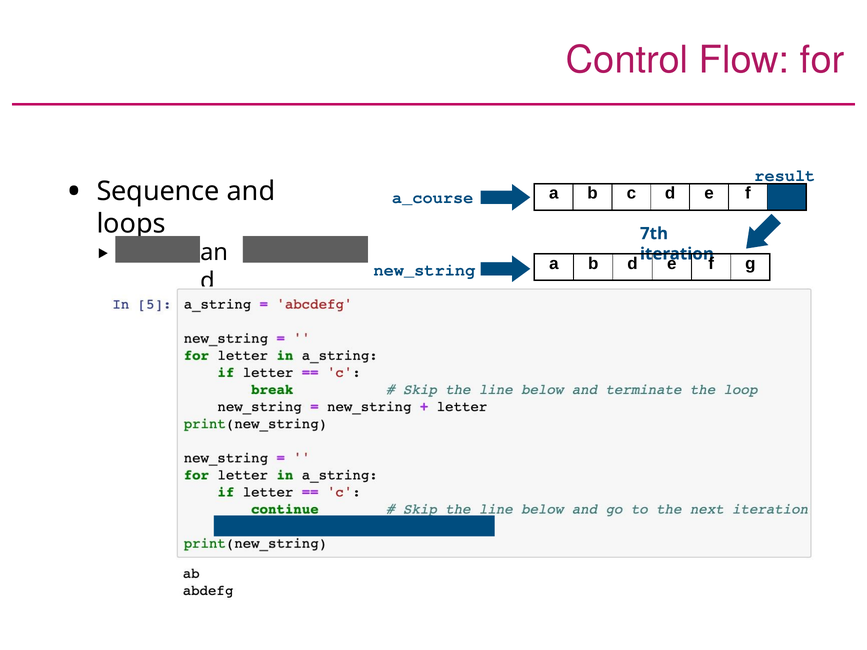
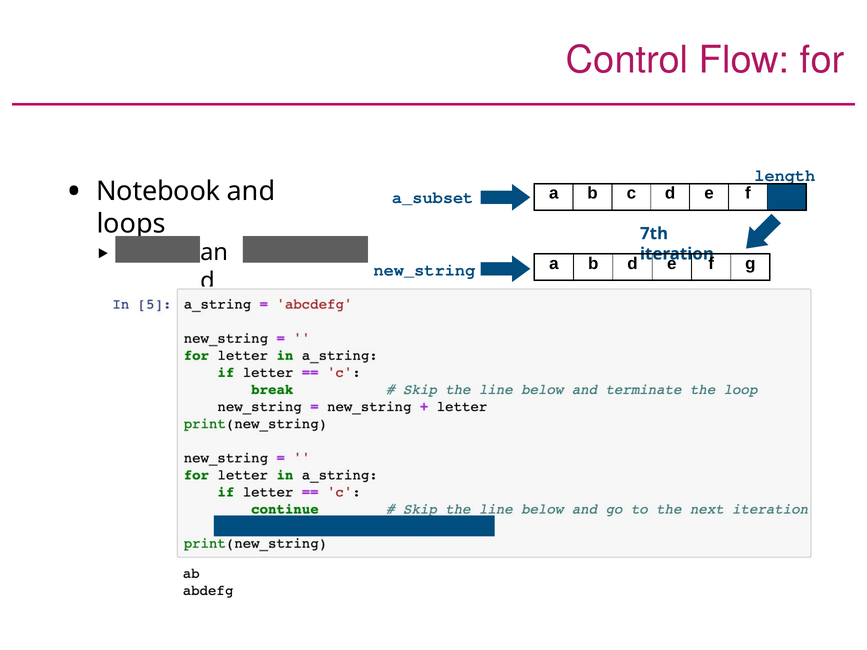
result: result -> length (785, 176)
Sequence: Sequence -> Notebook (158, 191)
a_course: a_course -> a_subset (433, 198)
